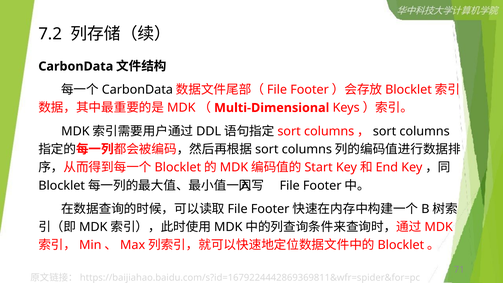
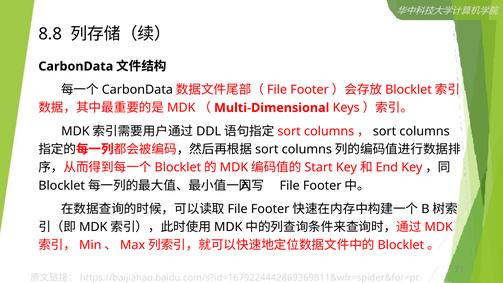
7.2: 7.2 -> 8.8 (50, 34)
